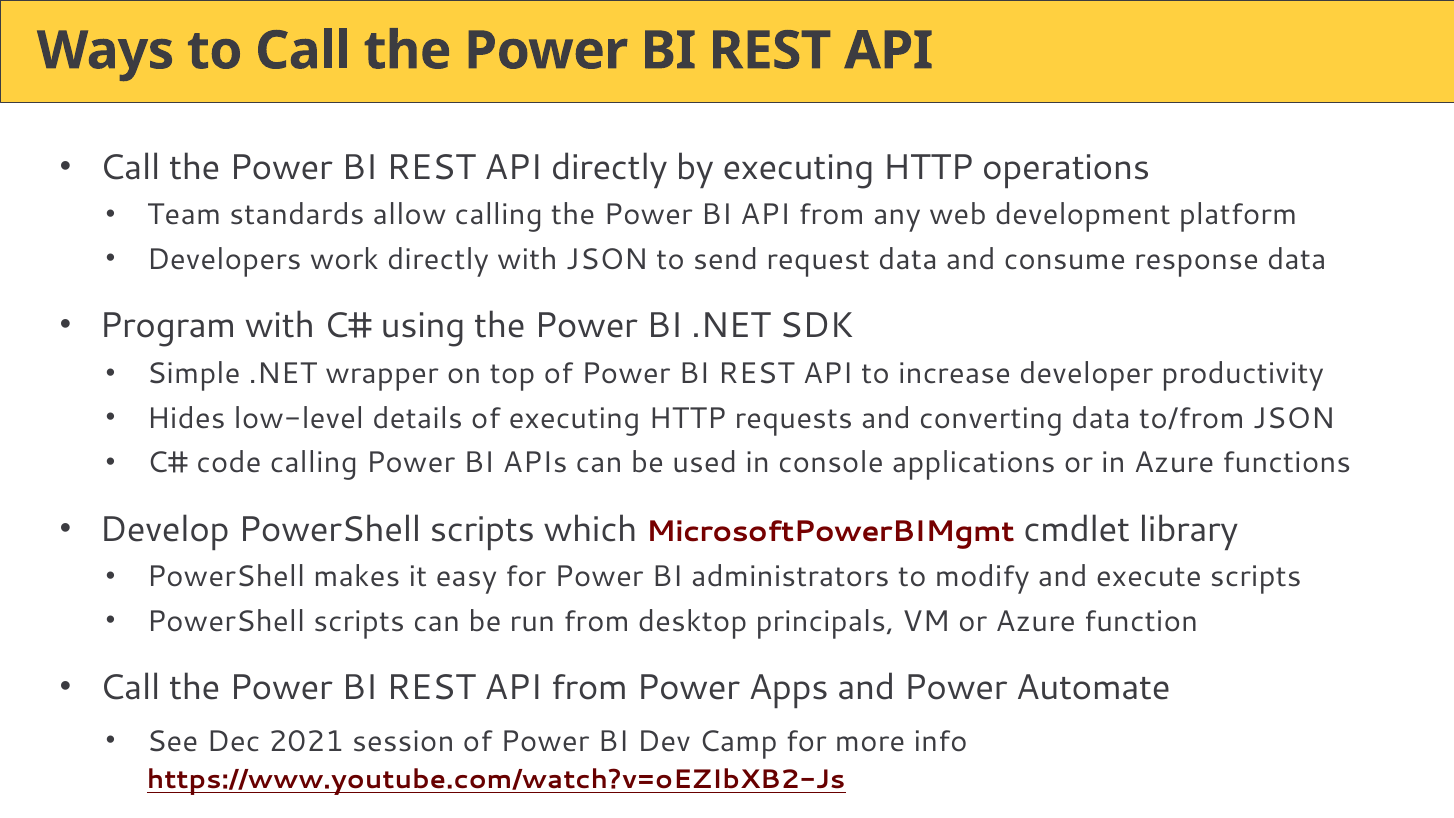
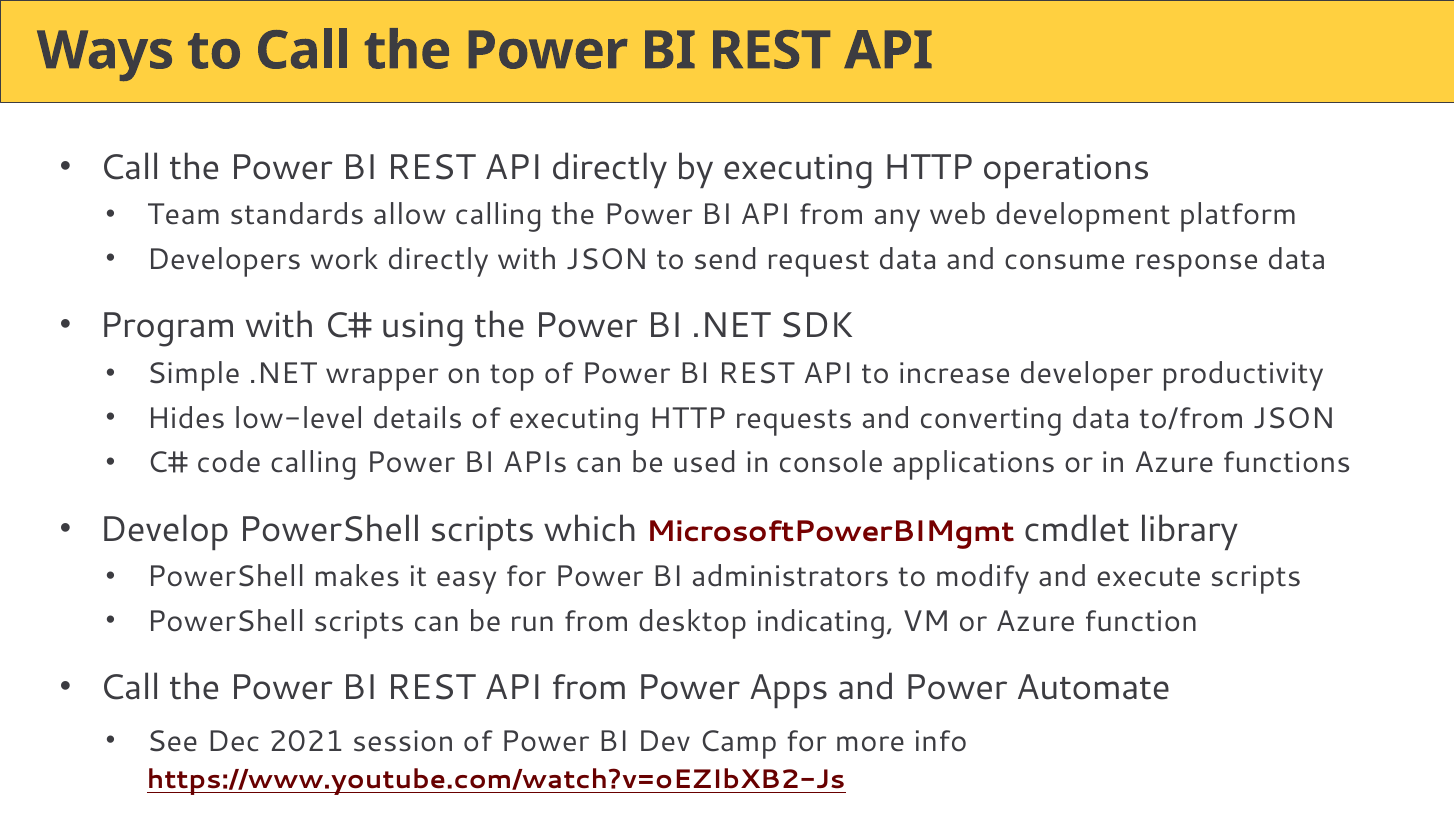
principals: principals -> indicating (825, 622)
